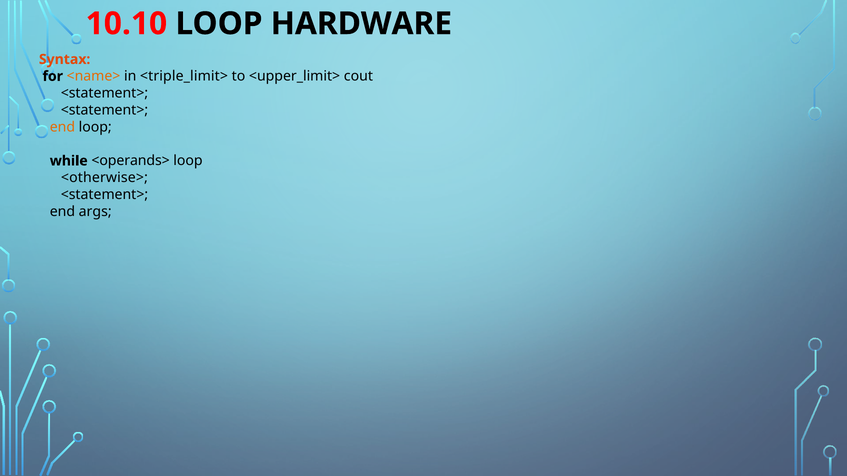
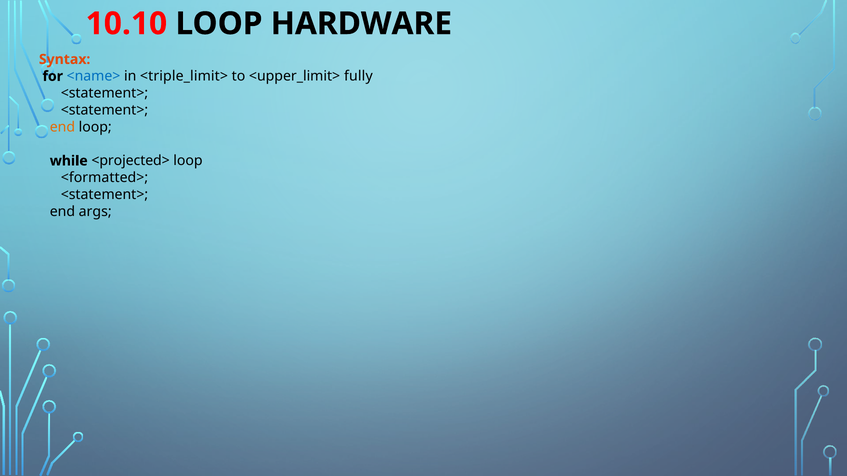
<name> colour: orange -> blue (94, 76)
cout: cout -> fully (358, 76)
<operands>: <operands> -> <projected> (131, 161)
<otherwise>: <otherwise> -> <formatted> (105, 178)
